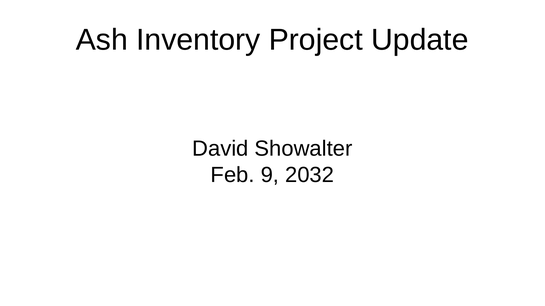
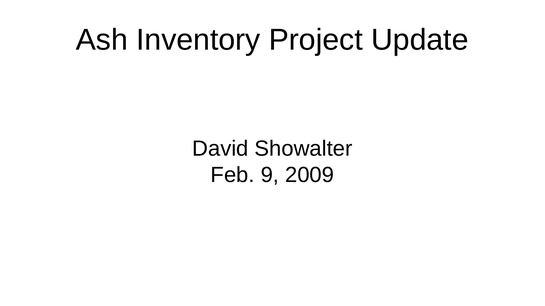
2032: 2032 -> 2009 (310, 175)
